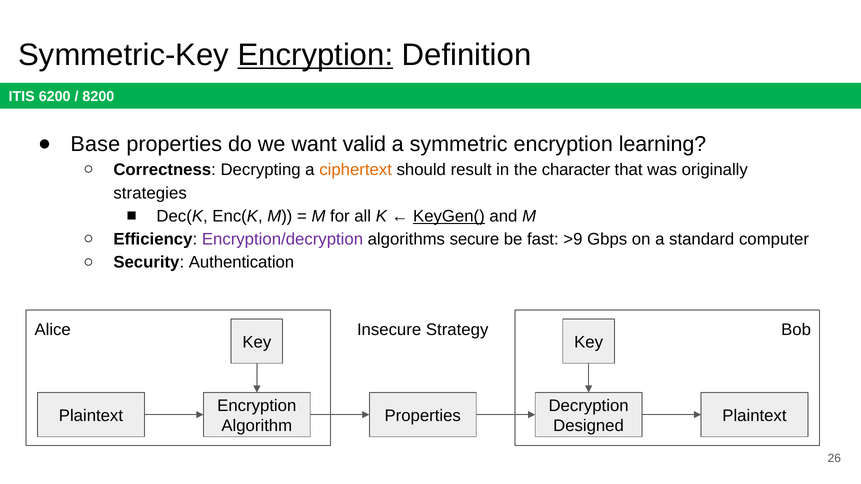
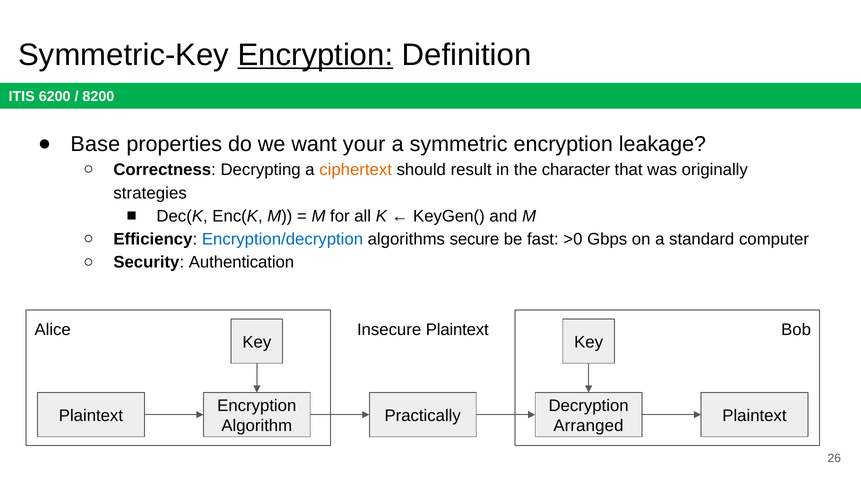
valid: valid -> your (364, 144)
learning: learning -> leakage (662, 144)
KeyGen( underline: present -> none (449, 216)
Encryption/decryption colour: purple -> blue (282, 239)
>9: >9 -> >0 (573, 239)
Insecure Strategy: Strategy -> Plaintext (457, 330)
Properties: Properties -> Practically (423, 416)
Designed: Designed -> Arranged (588, 426)
